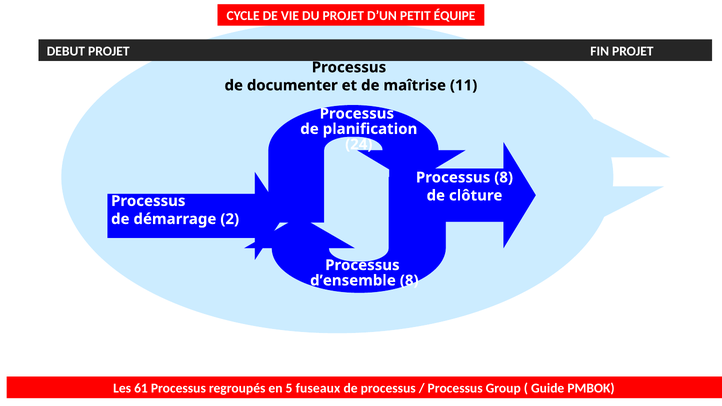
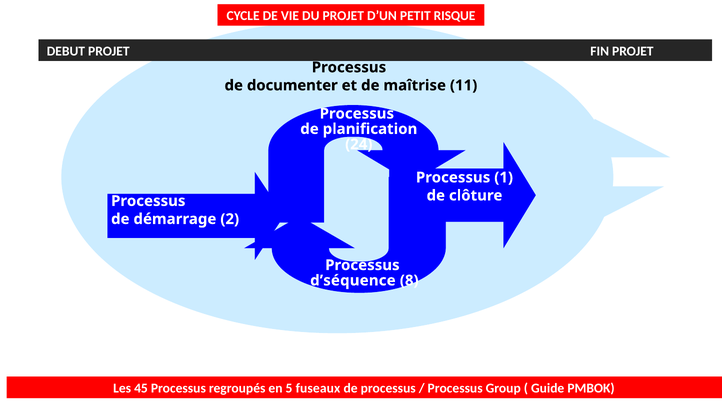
ÉQUIPE: ÉQUIPE -> RISQUE (455, 16)
Processus 8: 8 -> 1 (504, 178)
d’ensemble: d’ensemble -> d’séquence (353, 281)
61: 61 -> 45 (141, 388)
